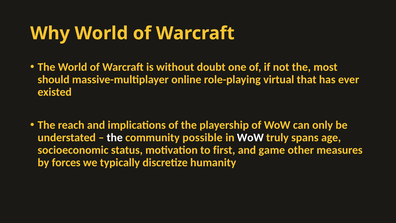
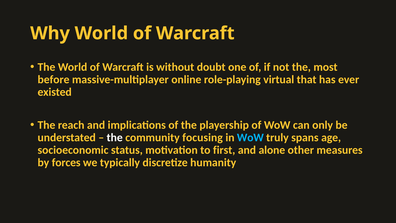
should: should -> before (54, 79)
possible: possible -> focusing (203, 137)
WoW colour: white -> light blue (250, 137)
game: game -> alone (272, 150)
